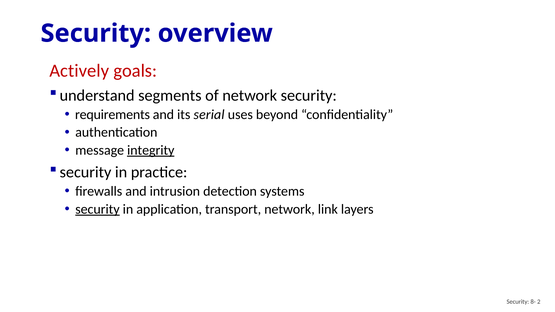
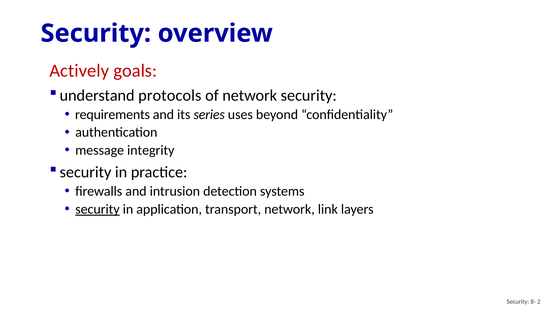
segments: segments -> protocols (170, 95)
serial: serial -> series (209, 115)
integrity underline: present -> none (151, 150)
